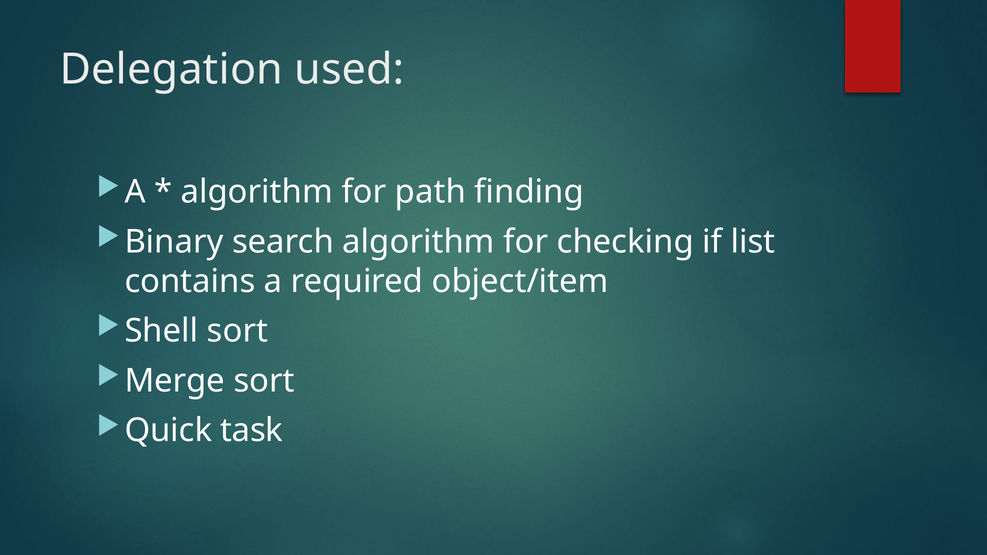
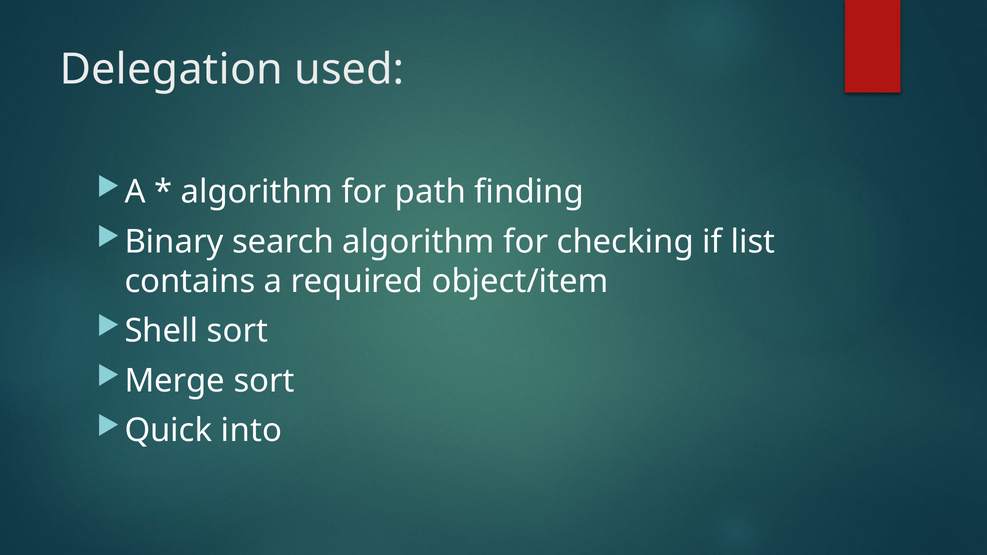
task: task -> into (251, 431)
